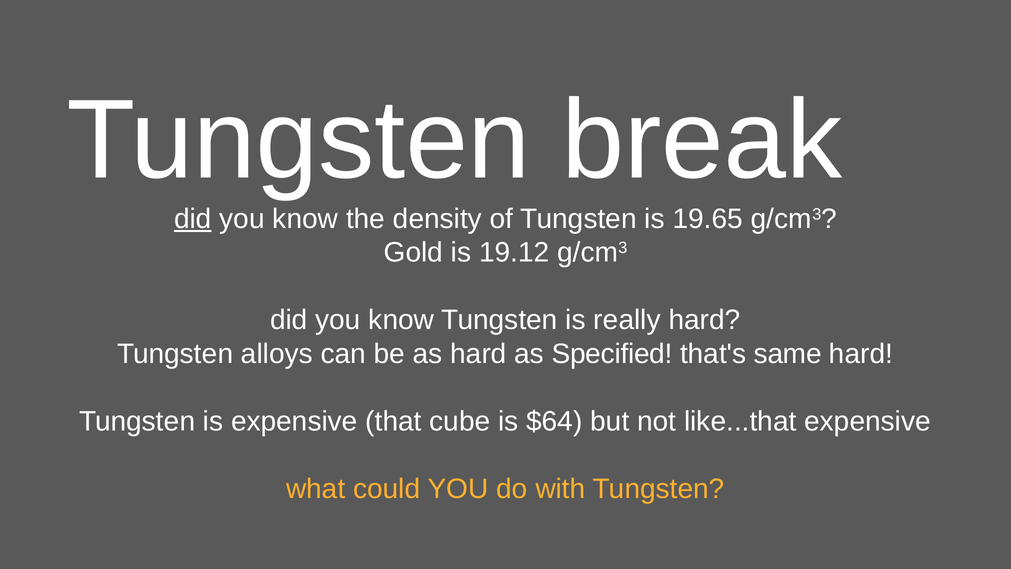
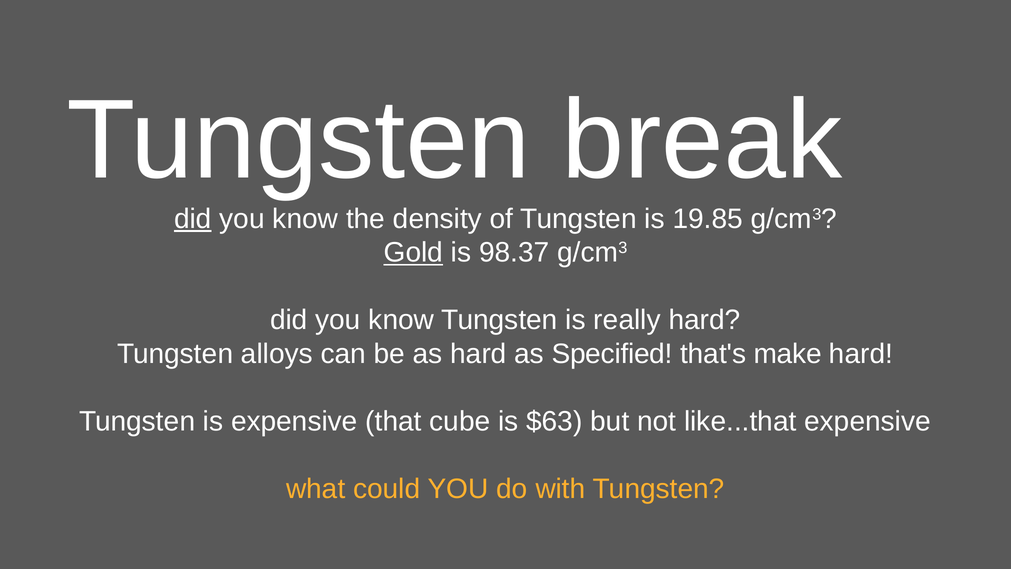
19.65: 19.65 -> 19.85 (708, 219)
Gold underline: none -> present (413, 253)
19.12: 19.12 -> 98.37 (514, 253)
same: same -> make (788, 354)
$64: $64 -> $63 (554, 421)
